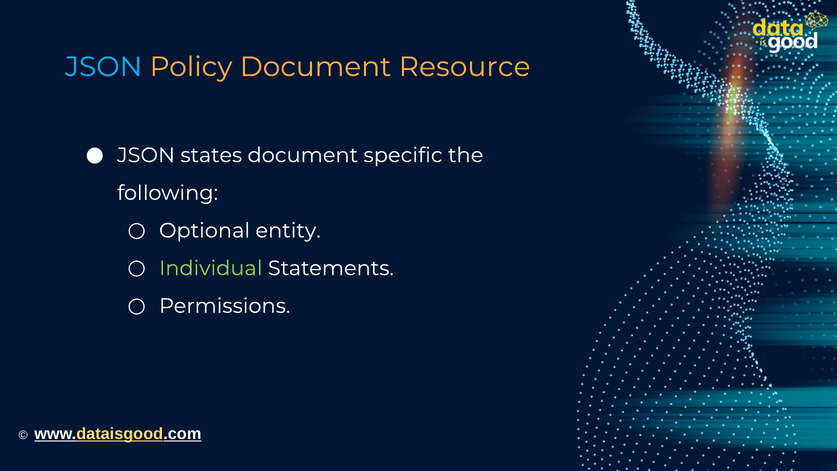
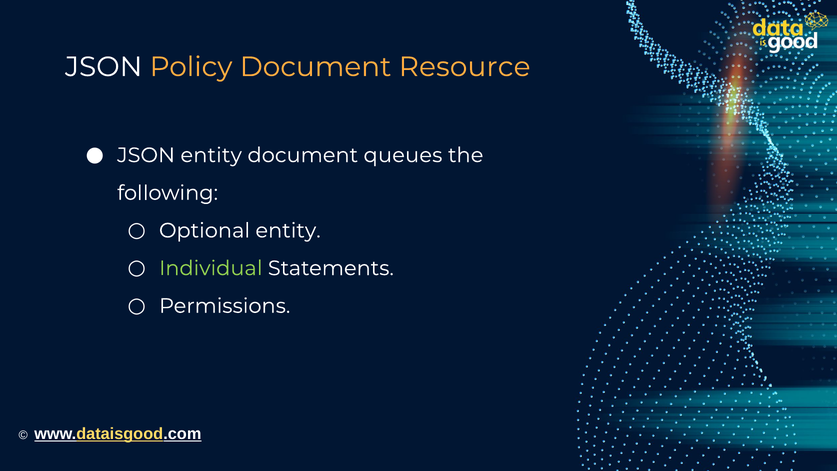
JSON colour: light blue -> white (104, 67)
JSON states: states -> entity (211, 155)
specific: specific -> queues (403, 155)
